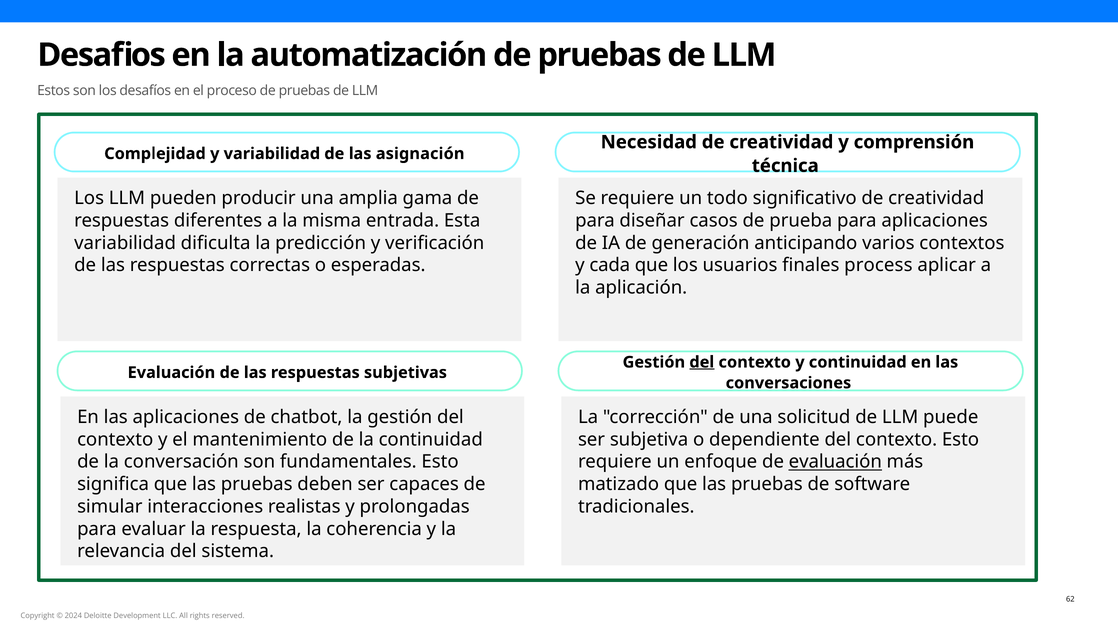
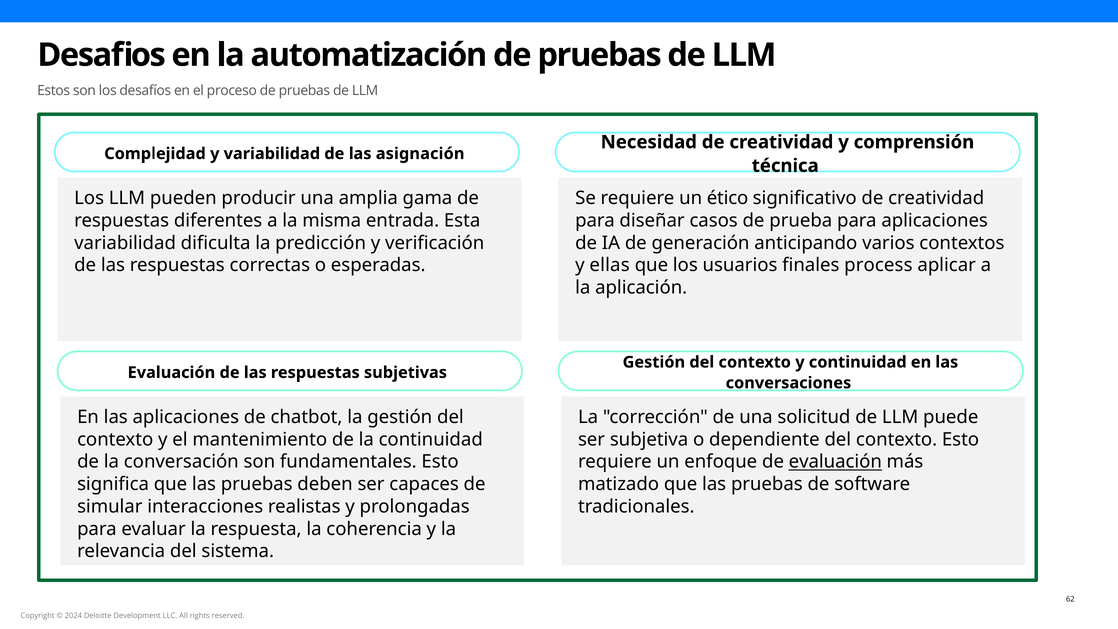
todo: todo -> ético (728, 198)
cada: cada -> ellas (610, 265)
del underline: present -> none (702, 362)
